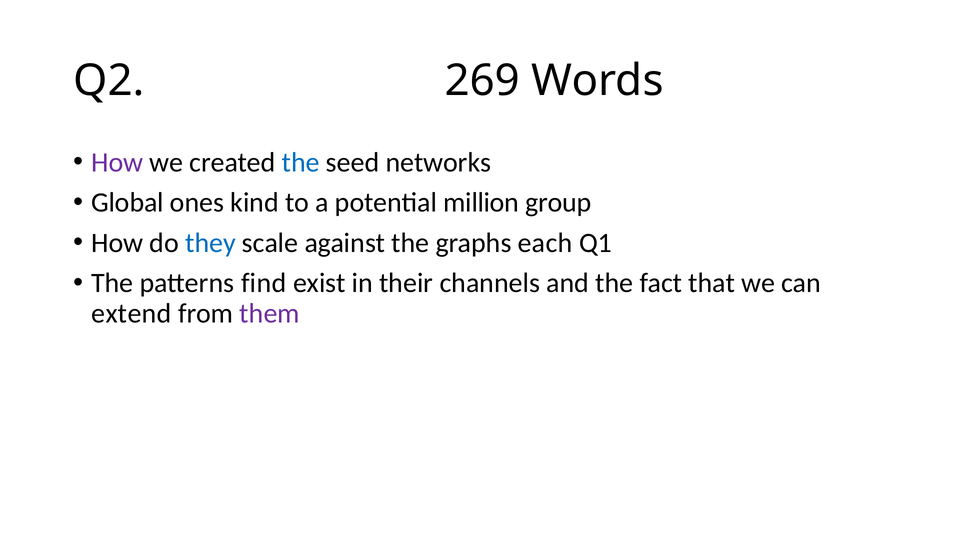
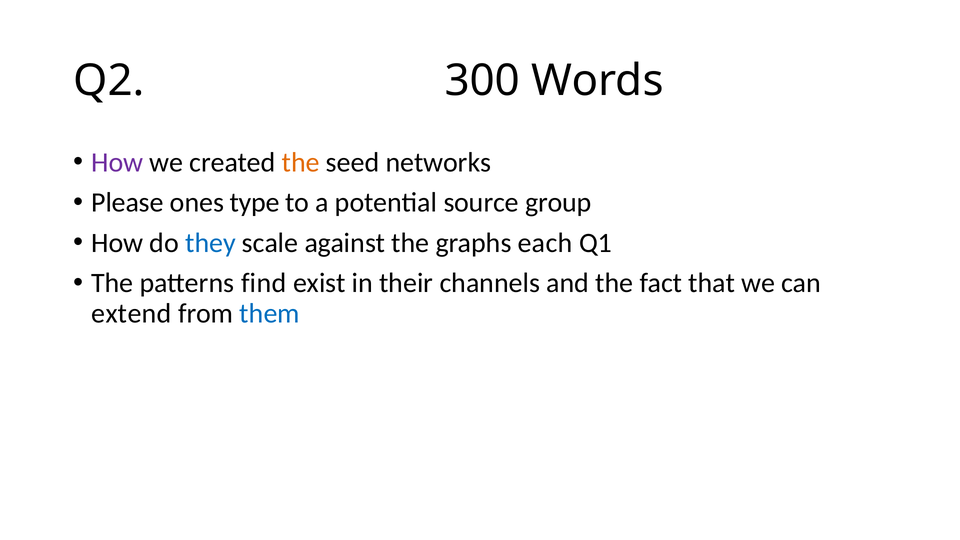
269: 269 -> 300 (482, 81)
the colour: blue -> orange (301, 162)
Global: Global -> Please (127, 203)
kind: kind -> type (255, 203)
million: million -> source (481, 203)
them colour: purple -> blue (270, 313)
